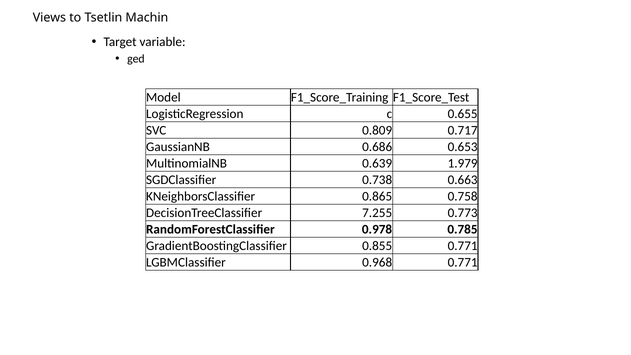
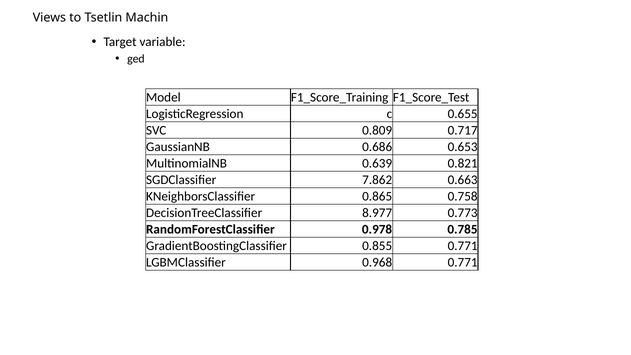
1.979: 1.979 -> 0.821 (463, 163)
0.738: 0.738 -> 7.862 (377, 180)
7.255: 7.255 -> 8.977 (377, 213)
